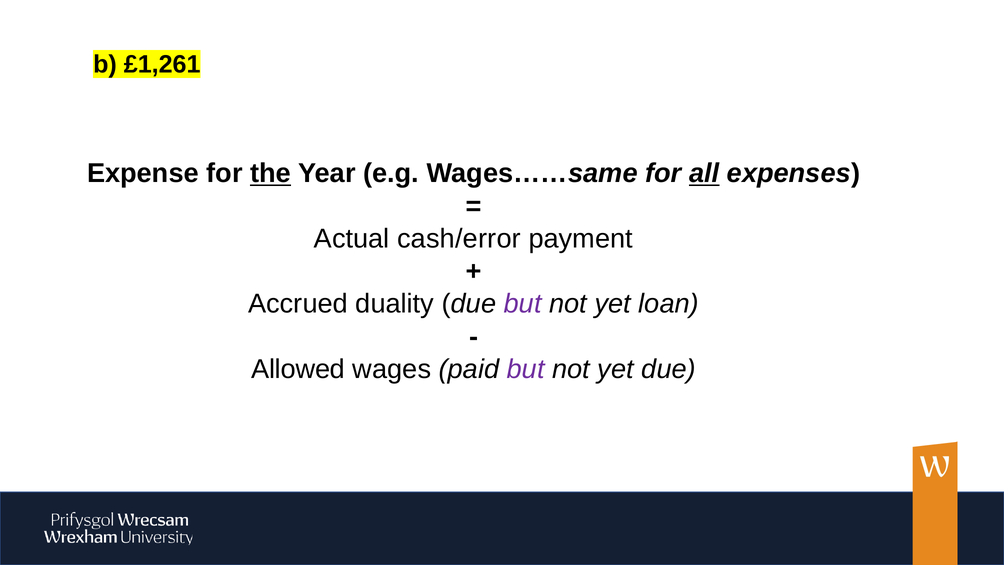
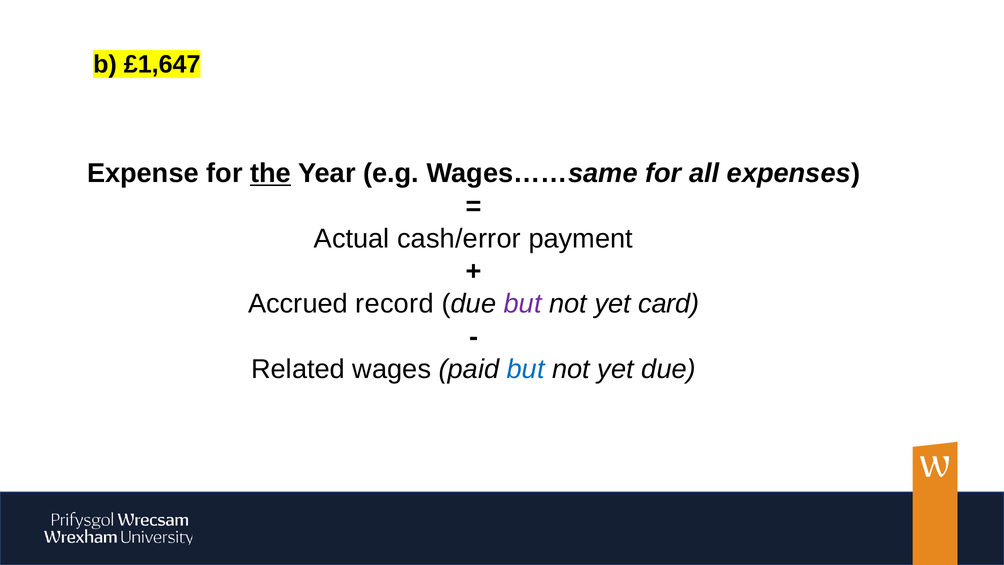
£1,261: £1,261 -> £1,647 (162, 65)
all underline: present -> none (704, 173)
duality: duality -> record (395, 304)
loan: loan -> card (669, 304)
Allowed: Allowed -> Related (298, 369)
but colour: purple -> blue (526, 369)
